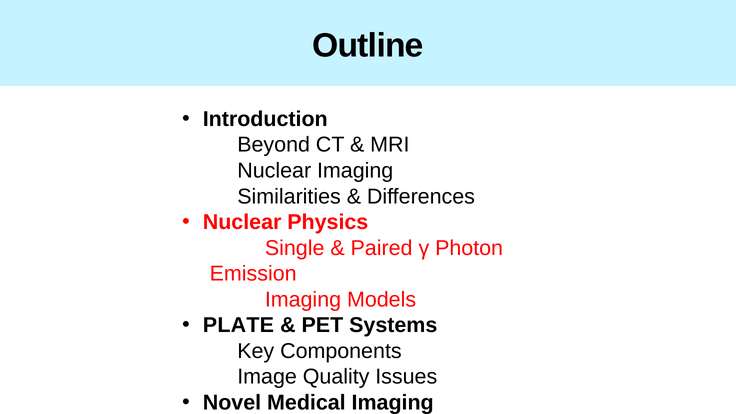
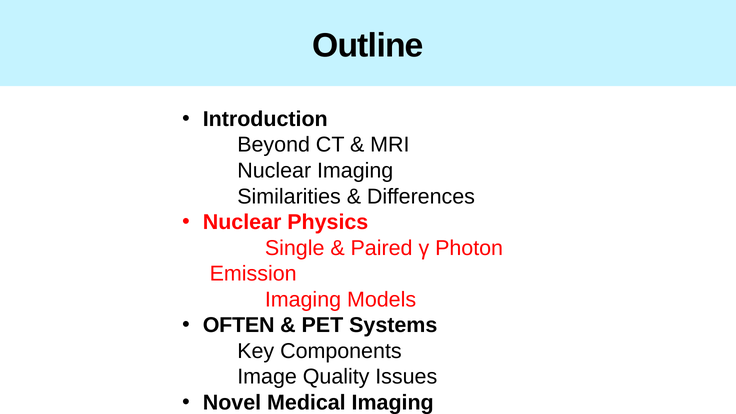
PLATE: PLATE -> OFTEN (239, 325)
